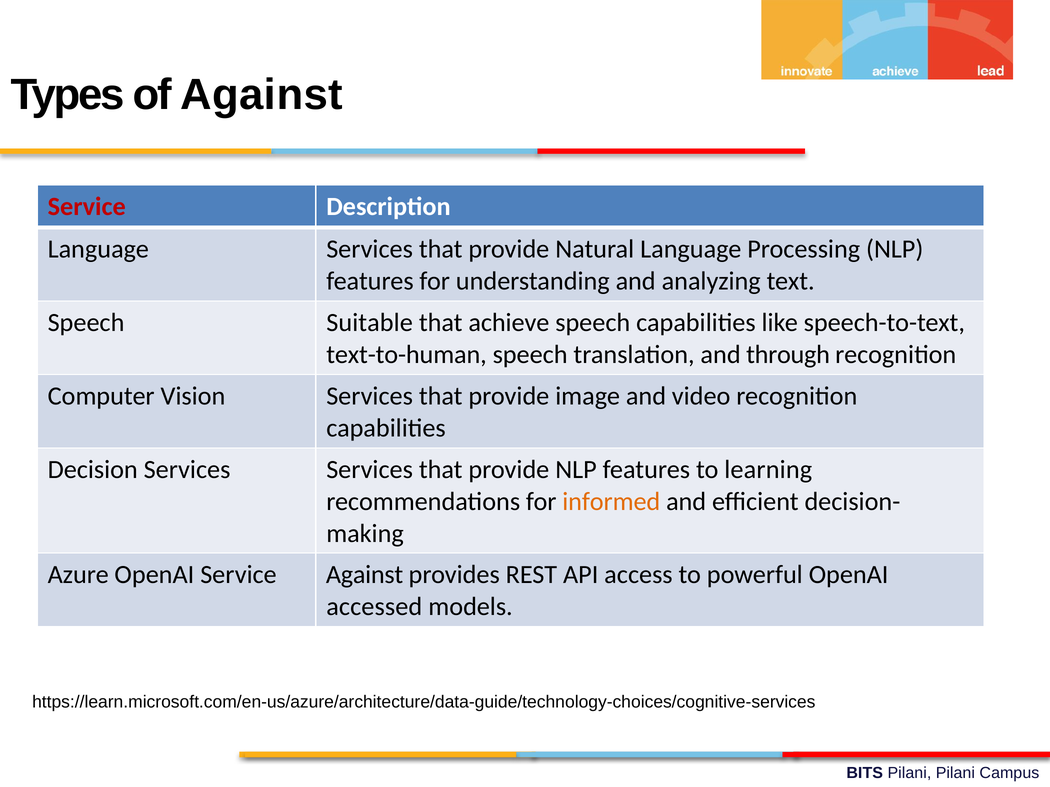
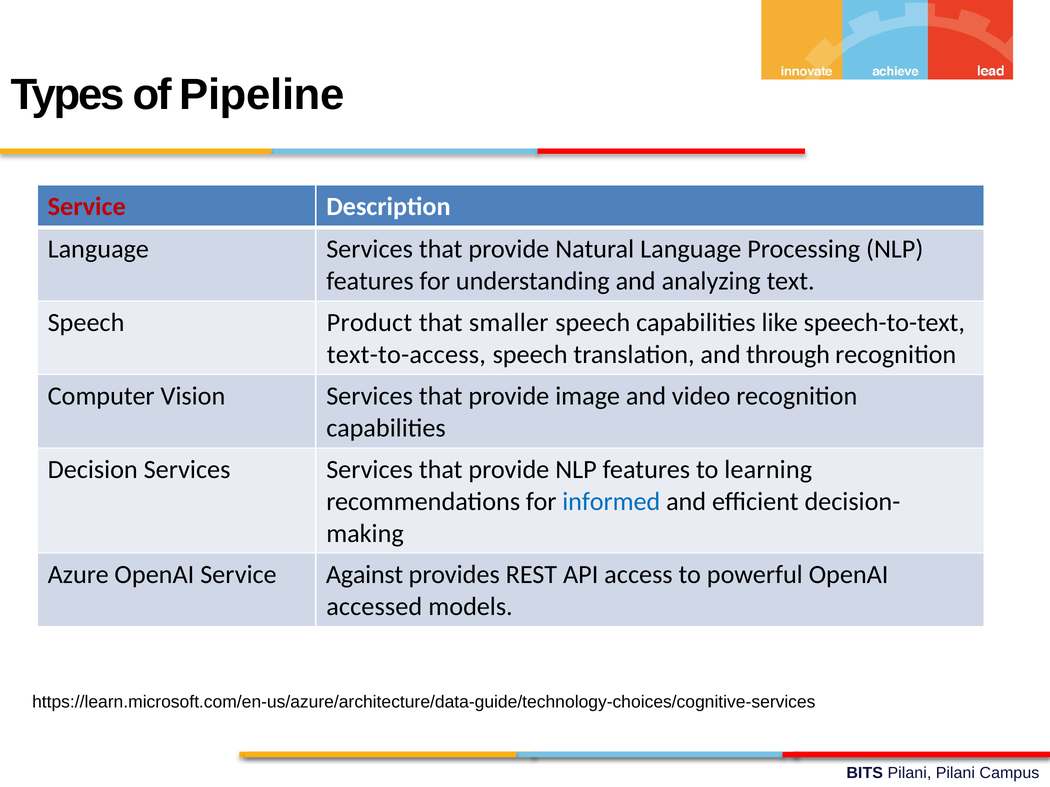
of Against: Against -> Pipeline (262, 95)
Suitable: Suitable -> Product (369, 323)
achieve: achieve -> smaller (509, 323)
text-to-human: text-to-human -> text-to-access (406, 355)
informed colour: orange -> blue (611, 502)
